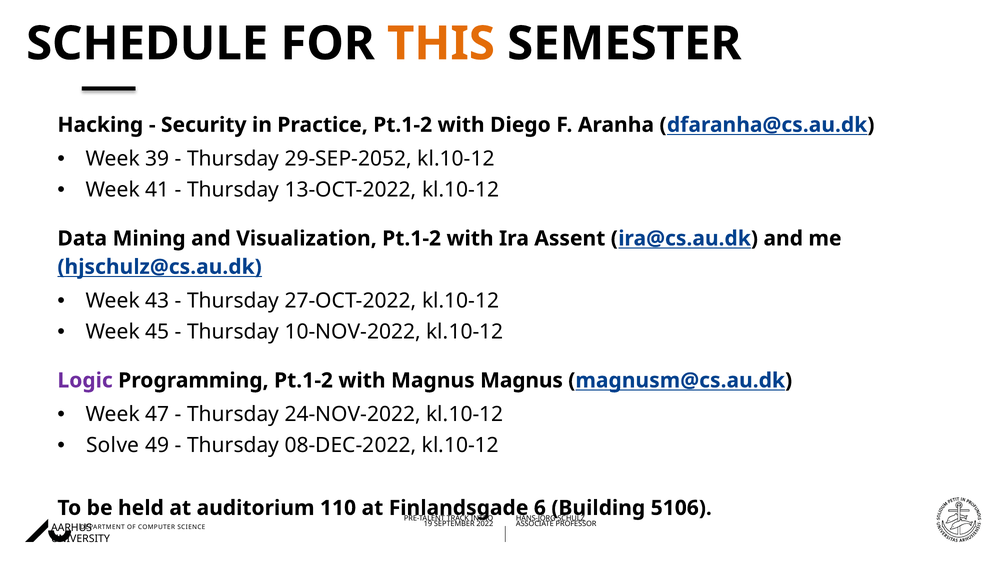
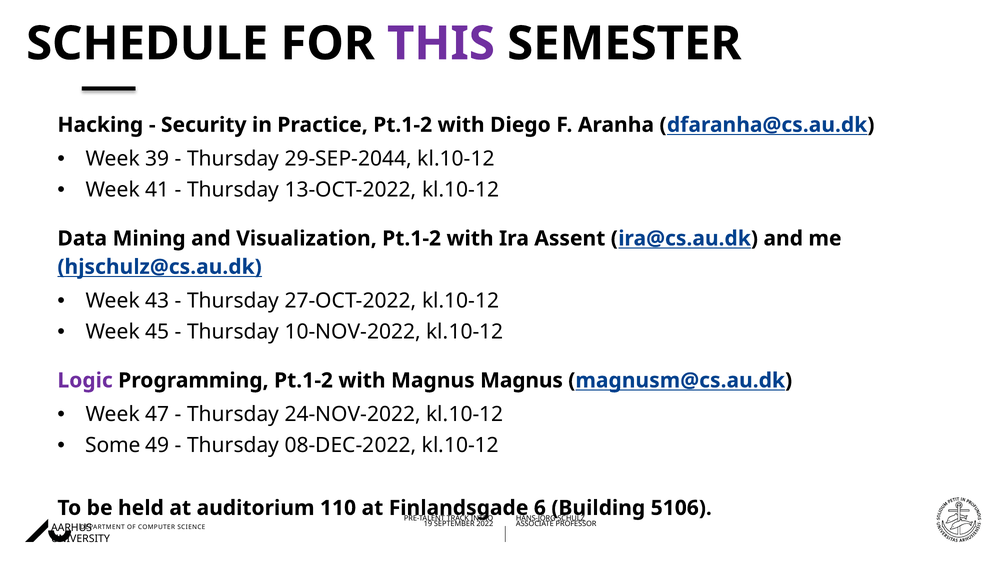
THIS colour: orange -> purple (441, 44)
29-SEP-2052: 29-SEP-2052 -> 29-SEP-2044 (348, 159)
Solve: Solve -> Some (113, 446)
